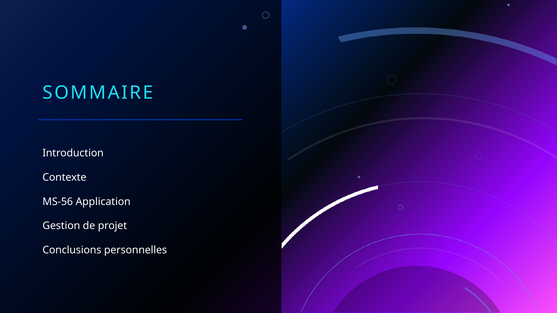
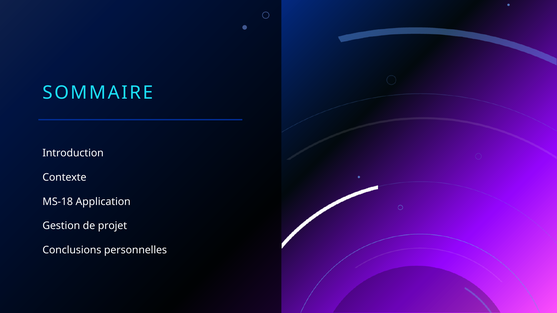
MS-56: MS-56 -> MS-18 (58, 202)
